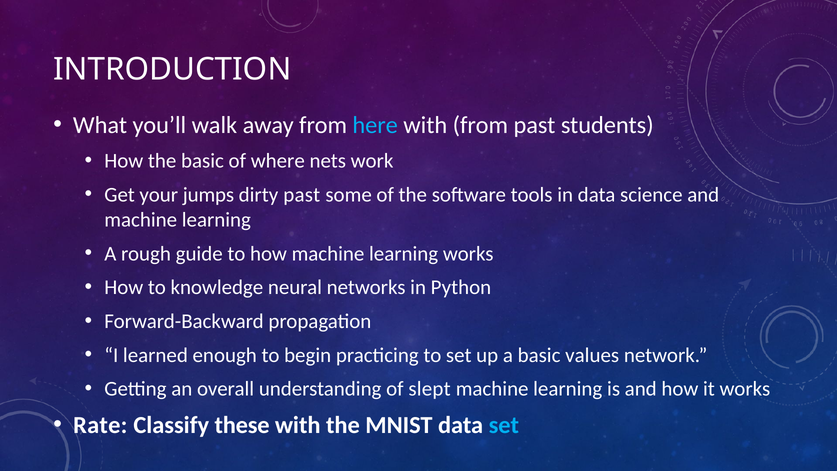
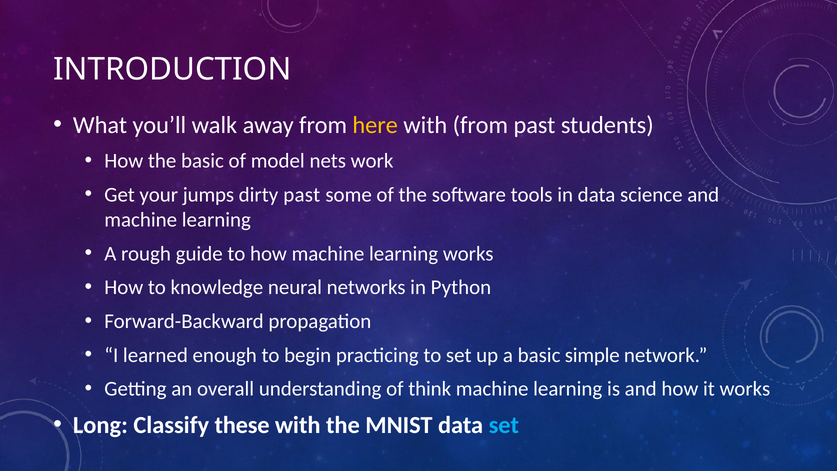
here colour: light blue -> yellow (375, 125)
where: where -> model (278, 161)
values: values -> simple (592, 355)
slept: slept -> think (430, 389)
Rate: Rate -> Long (100, 425)
